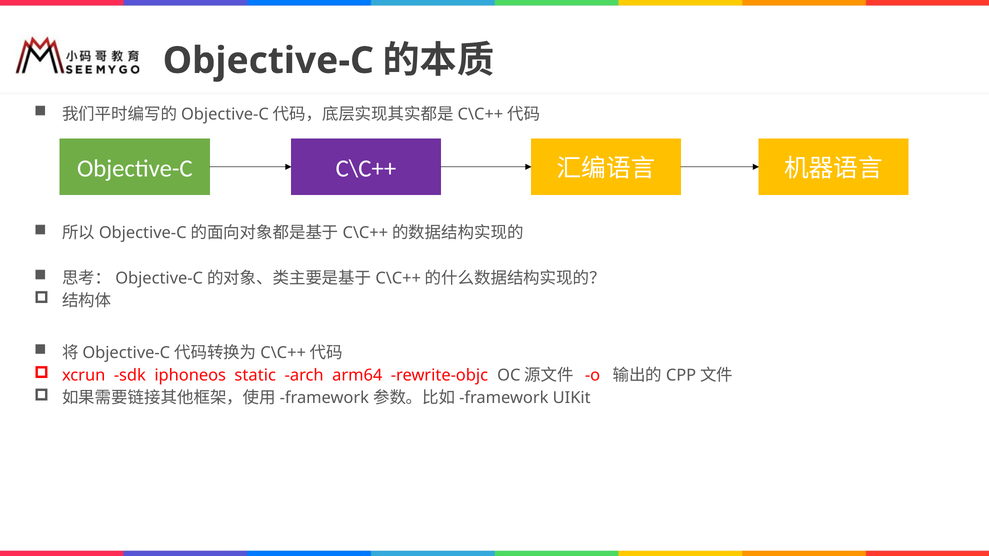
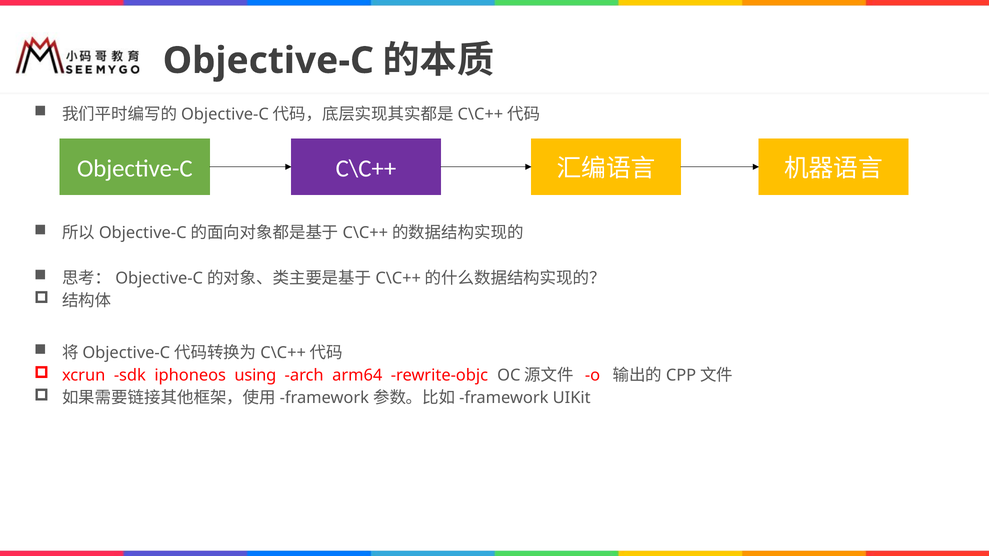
static: static -> using (255, 376)
